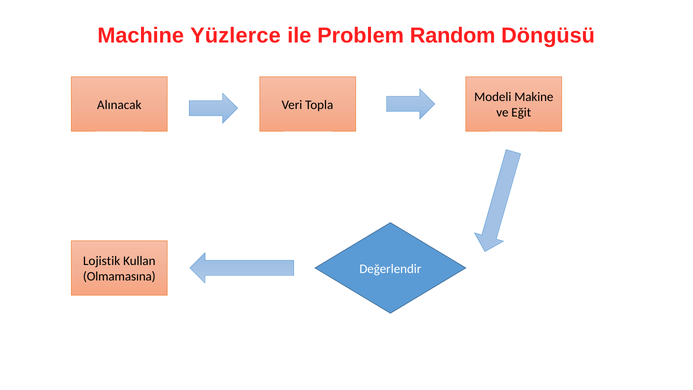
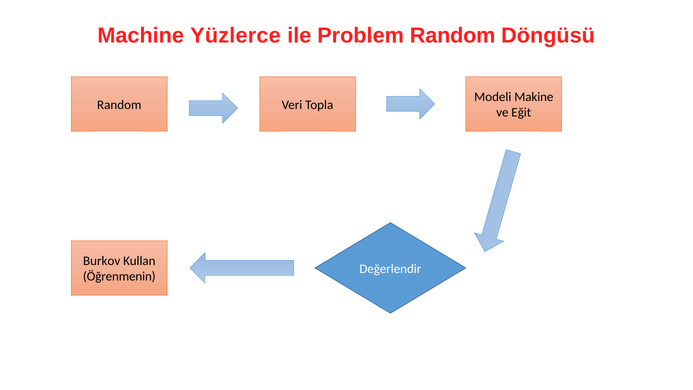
Alınacak: Alınacak -> Random (119, 105)
Lojistik: Lojistik -> Burkov (102, 261)
Olmamasına: Olmamasına -> Öğrenmenin (119, 276)
